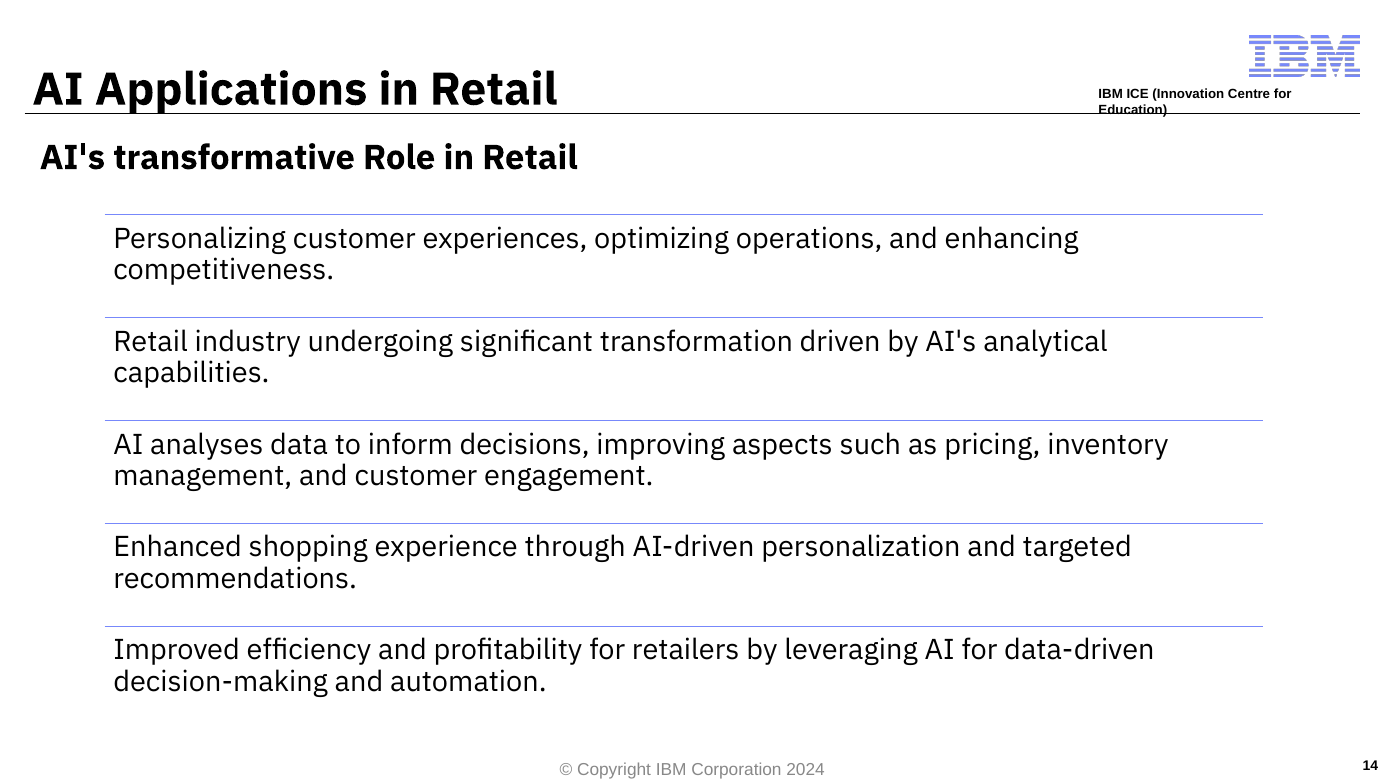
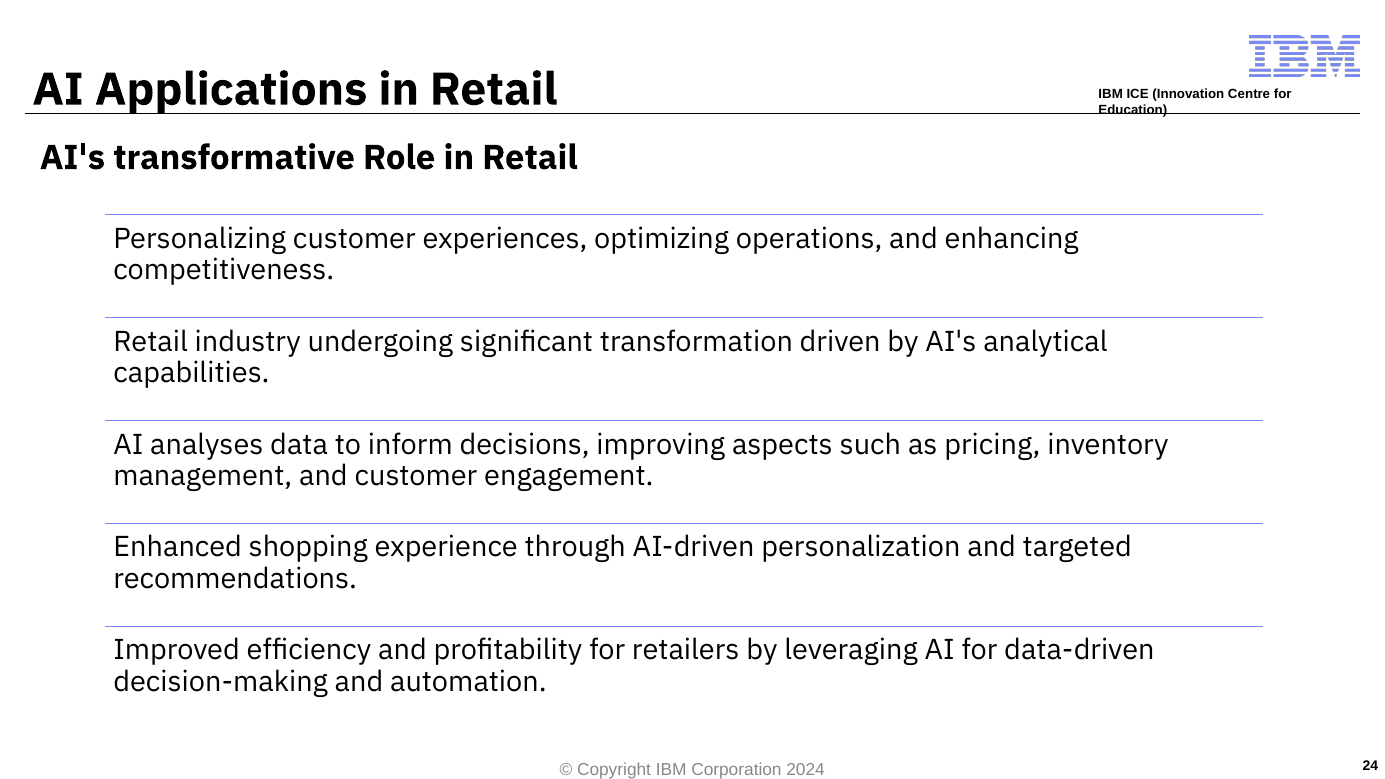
14: 14 -> 24 (1370, 766)
